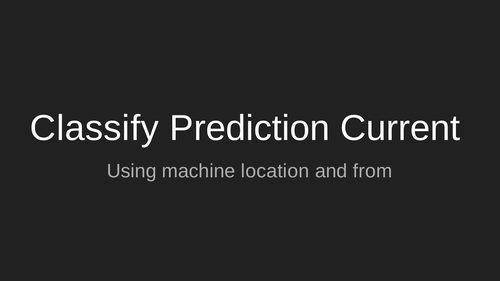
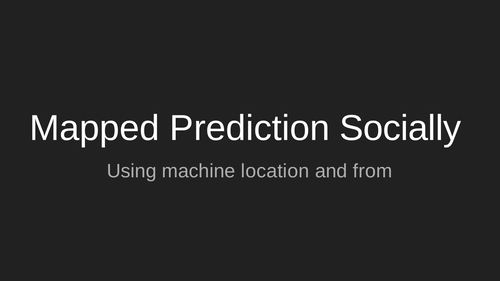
Classify: Classify -> Mapped (95, 128)
Current: Current -> Socially (400, 128)
